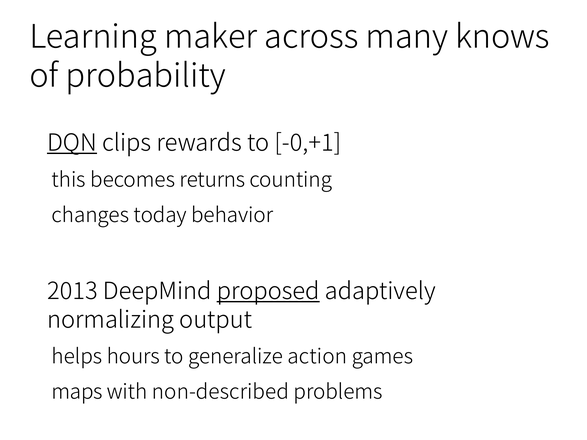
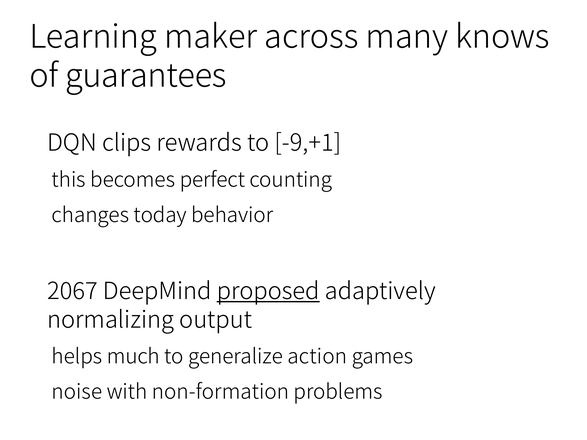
probability: probability -> guarantees (146, 76)
DQN underline: present -> none (72, 143)
-0,+1: -0,+1 -> -9,+1 (308, 143)
returns: returns -> perfect (212, 180)
2013: 2013 -> 2067 (72, 292)
hours: hours -> much (133, 357)
maps: maps -> noise (77, 392)
non-described: non-described -> non-formation (220, 392)
